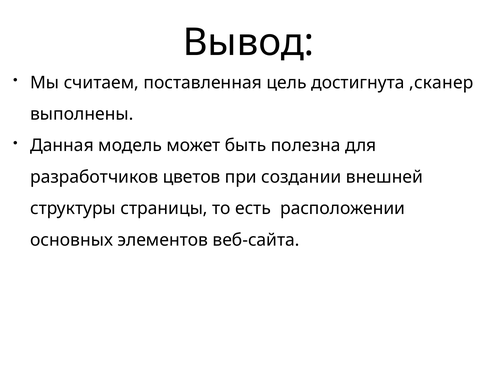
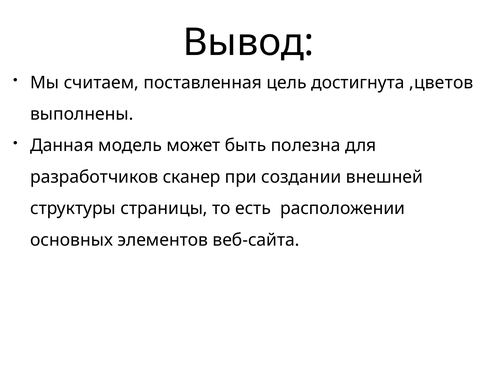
,сканер: ,сканер -> ,цветов (441, 83)
цветов: цветов -> сканер (192, 177)
